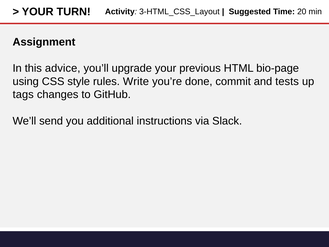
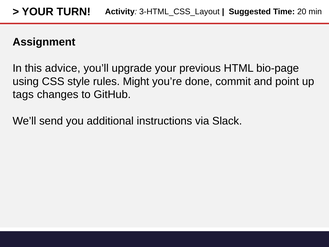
Write: Write -> Might (136, 81)
tests: tests -> point (287, 81)
